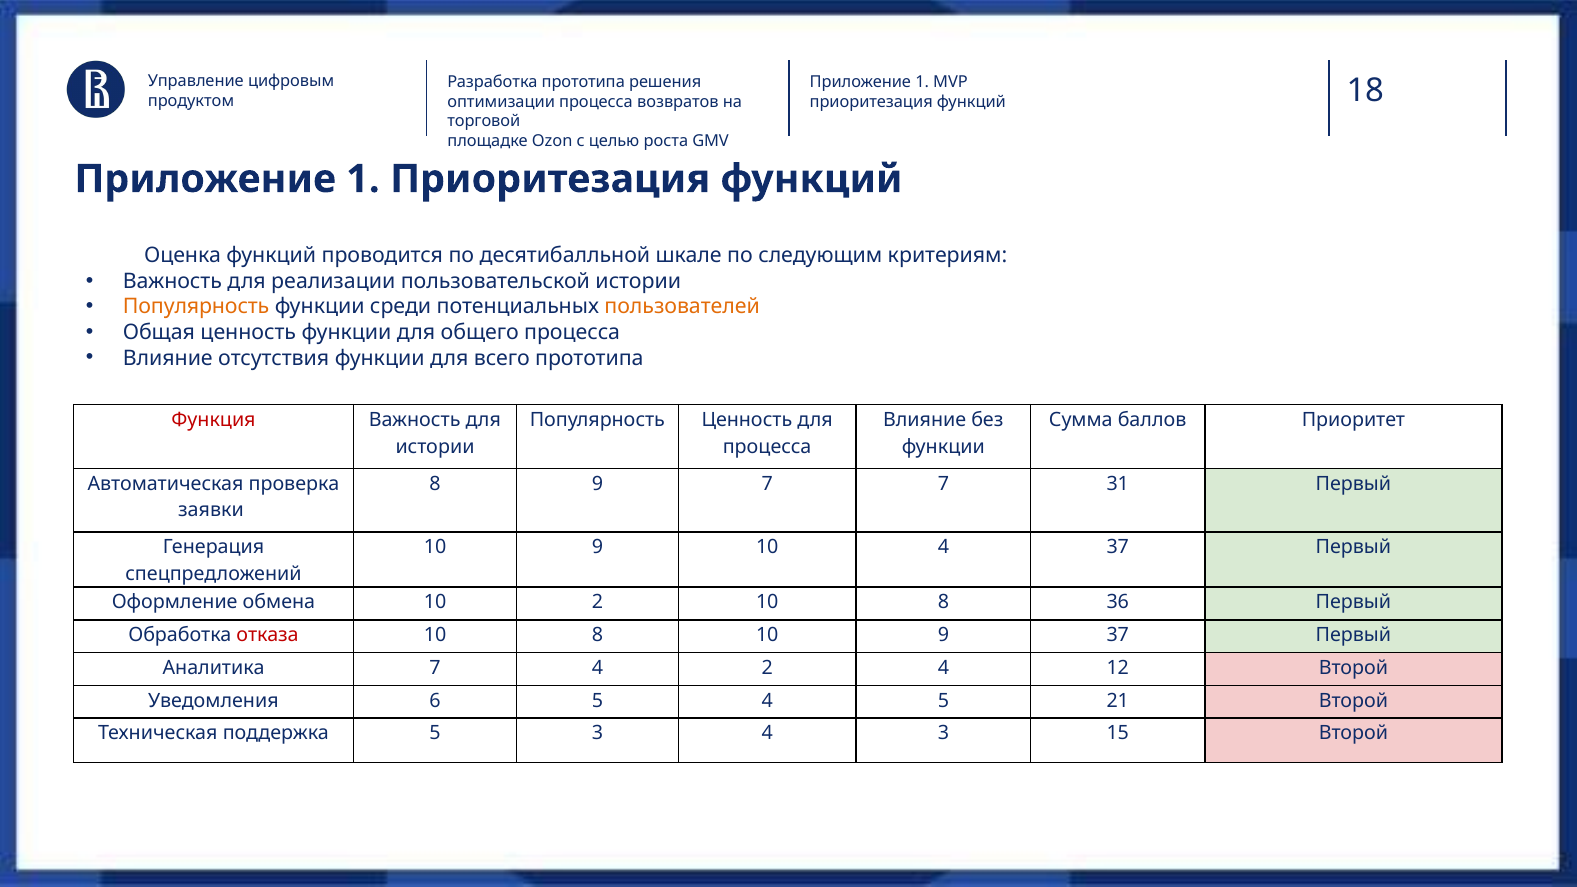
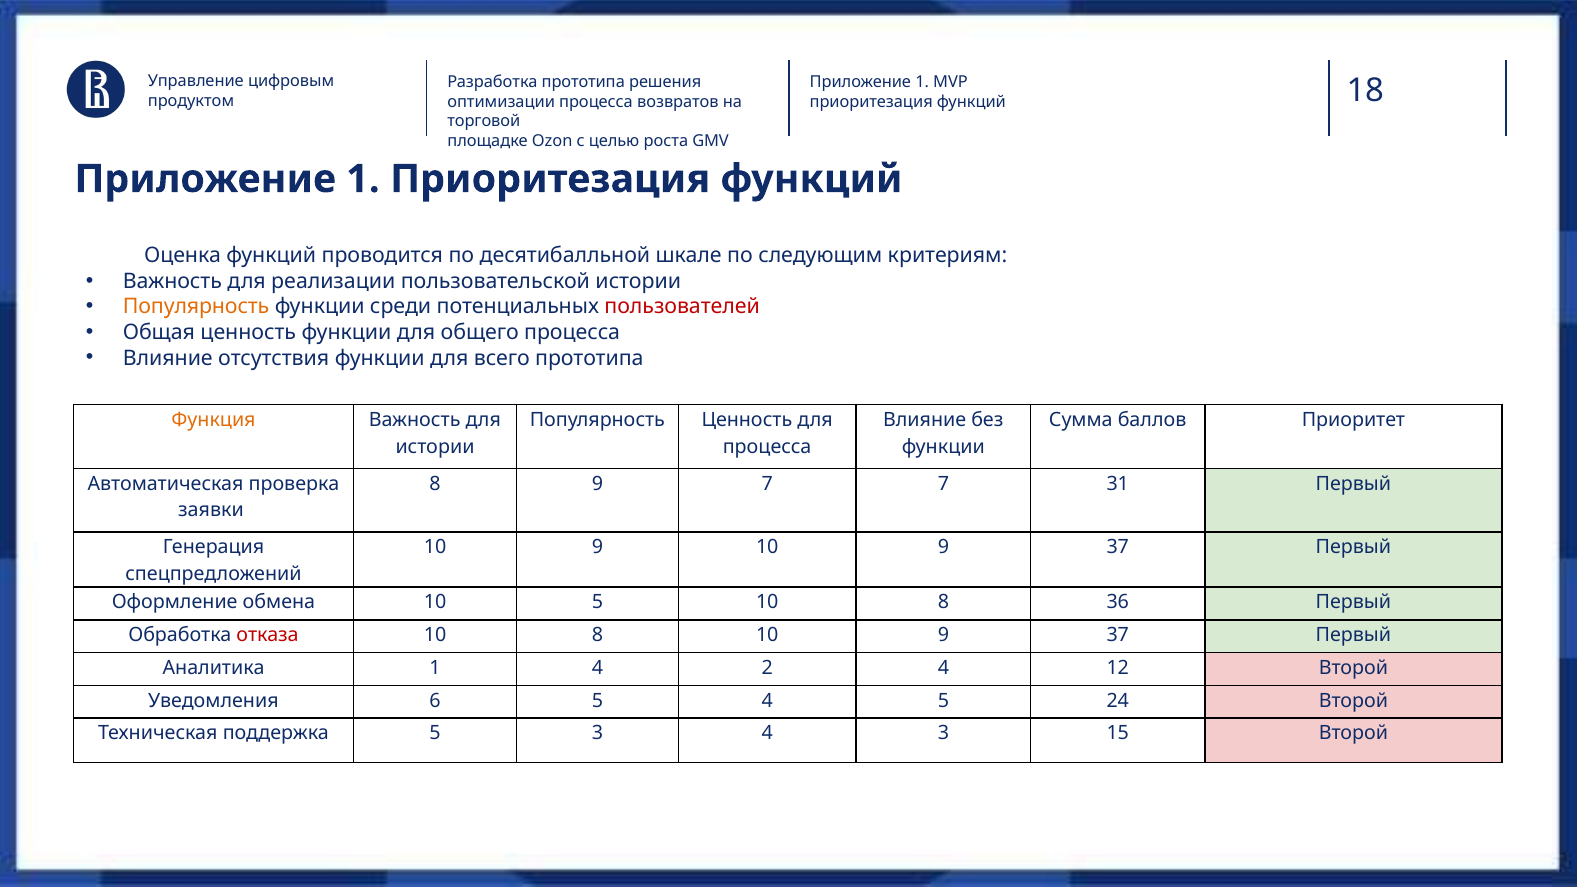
пользователей colour: orange -> red (682, 307)
Функция colour: red -> orange (213, 420)
9 10 4: 4 -> 9 (943, 547)
10 2: 2 -> 5 (598, 602)
Аналитика 7: 7 -> 1 (435, 668)
21: 21 -> 24 (1118, 701)
